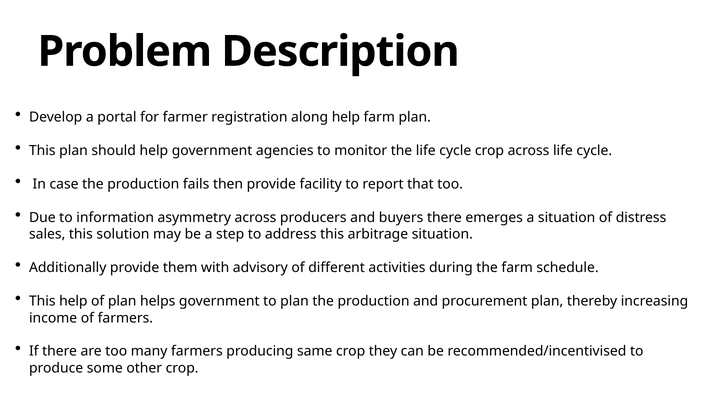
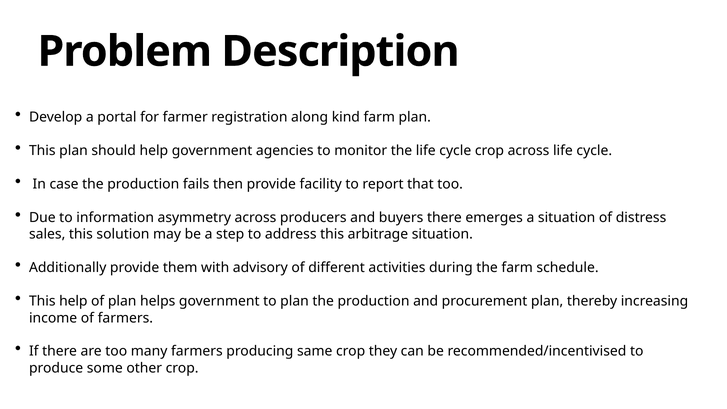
along help: help -> kind (346, 117)
